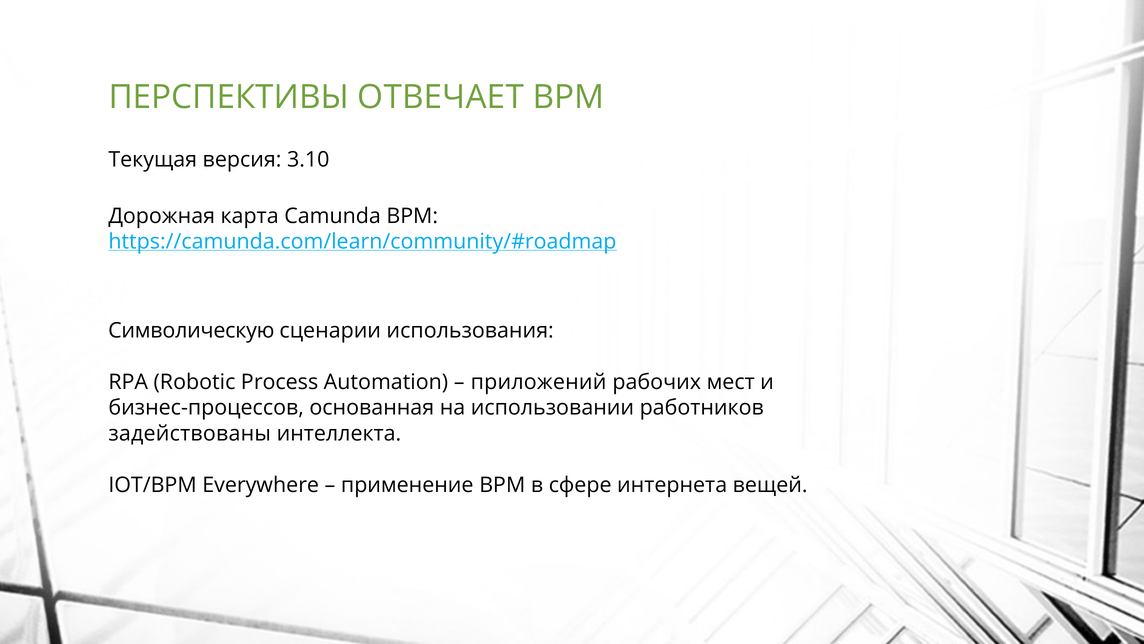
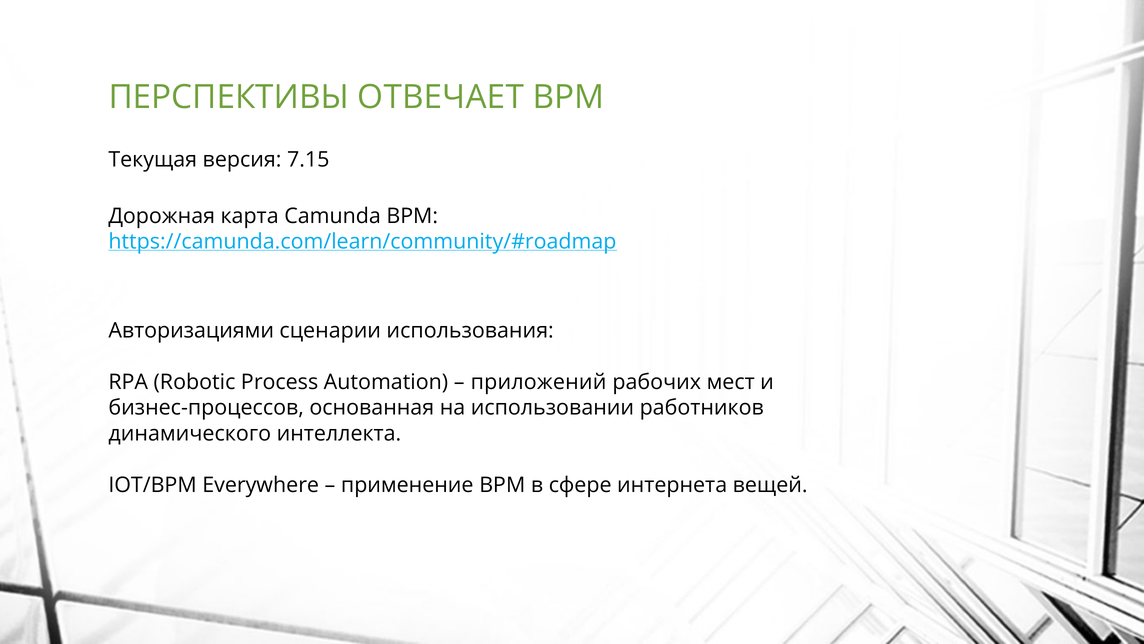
3.10: 3.10 -> 7.15 (308, 159)
Символическую: Символическую -> Авторизациями (191, 330)
задействованы: задействованы -> динамического (190, 433)
